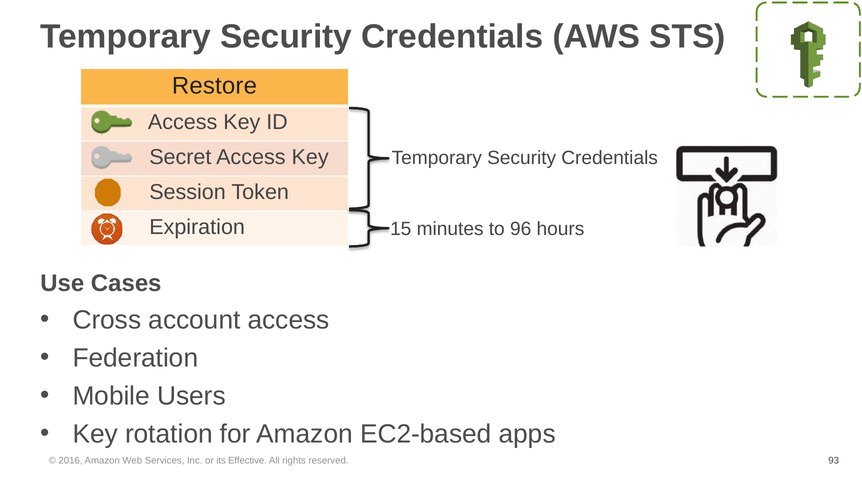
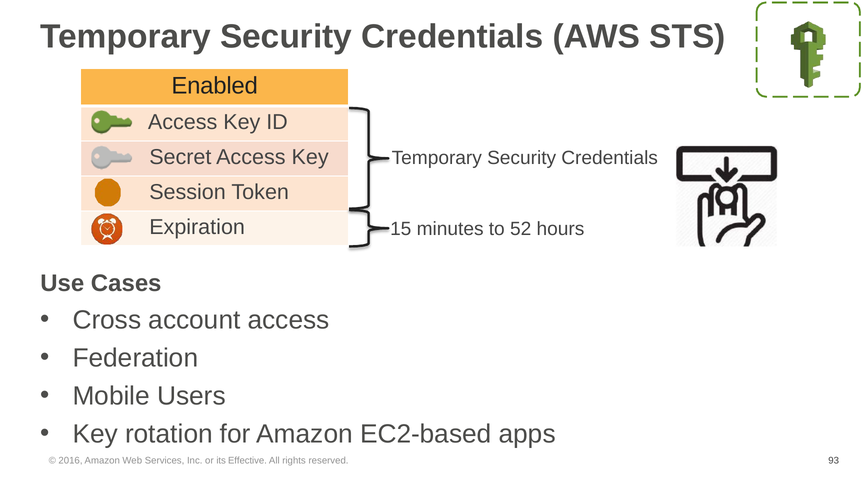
Restore: Restore -> Enabled (215, 86)
96: 96 -> 52 (521, 229)
